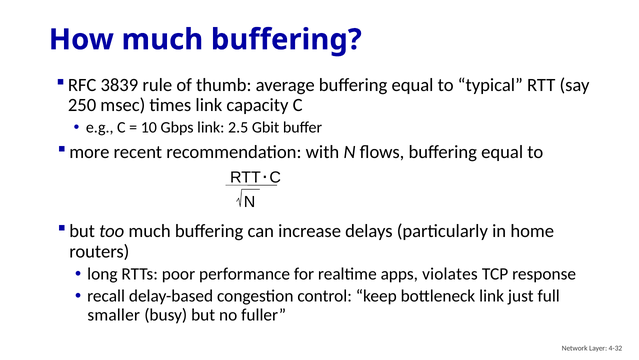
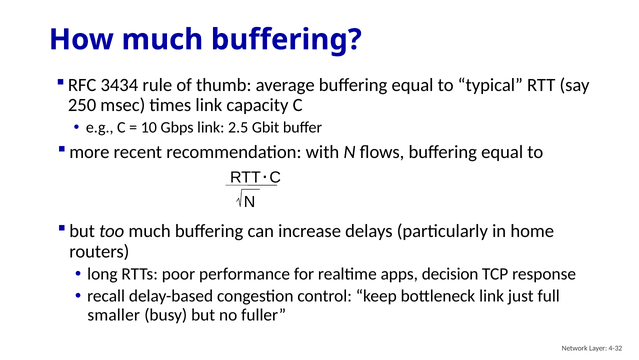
3839: 3839 -> 3434 (119, 85)
violates: violates -> decision (450, 274)
